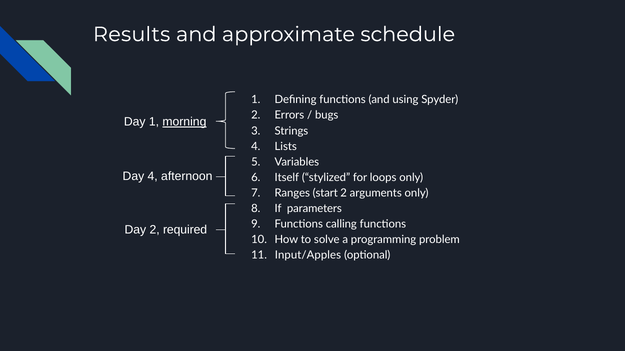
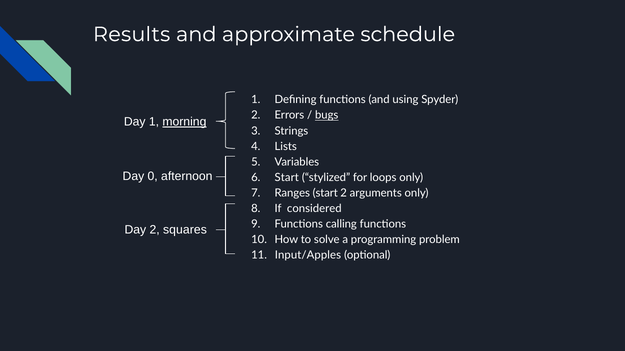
bugs underline: none -> present (327, 115)
Day 4: 4 -> 0 (153, 177)
Itself: Itself -> Start (287, 178)
parameters: parameters -> considered (314, 209)
required: required -> squares (185, 230)
